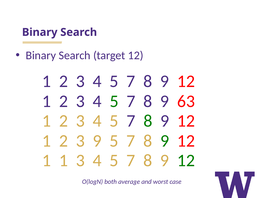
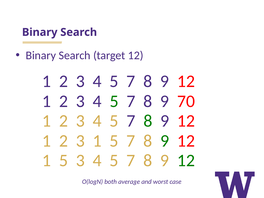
63: 63 -> 70 (186, 101)
3 9: 9 -> 1 (97, 141)
1: 1 -> 5 (63, 160)
